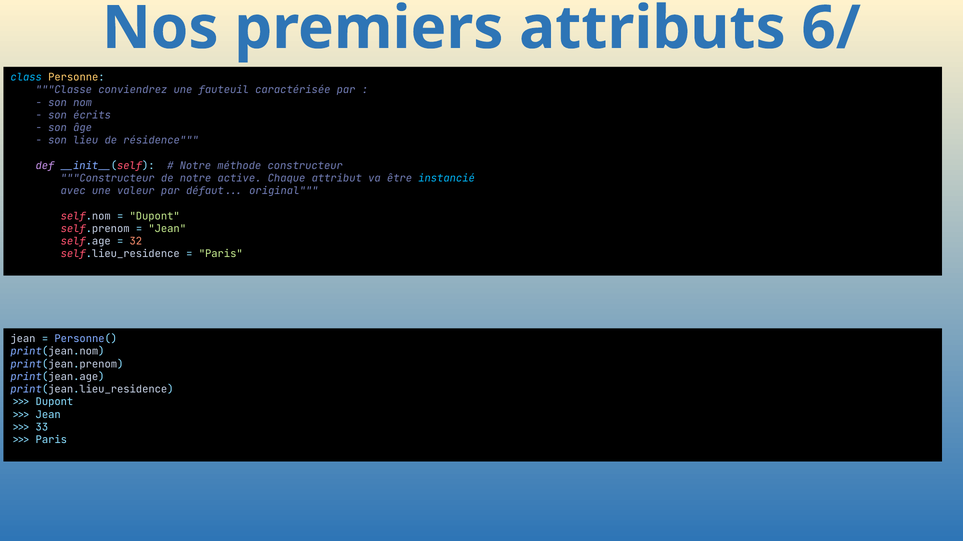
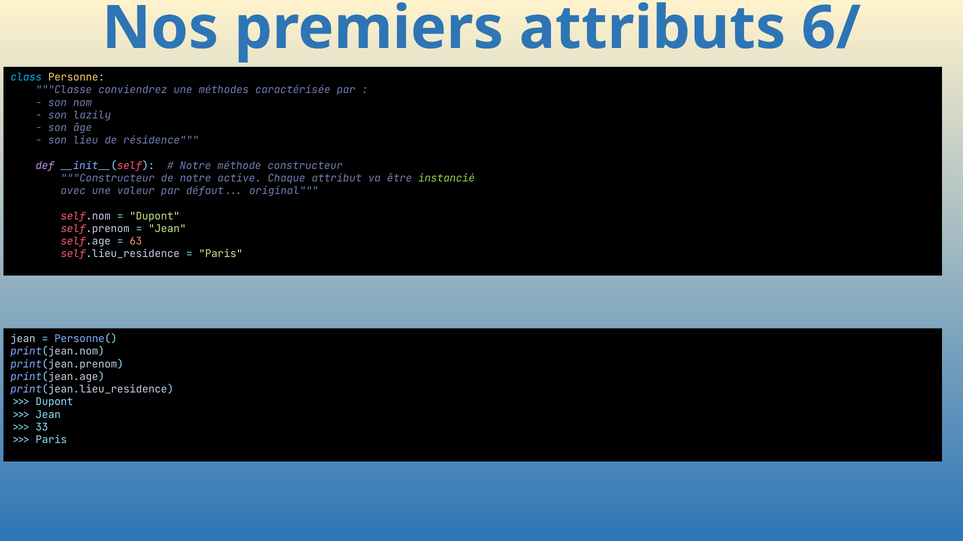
fauteuil: fauteuil -> méthodes (224, 90)
écrits: écrits -> lazily (92, 115)
instancié colour: light blue -> light green (447, 178)
32: 32 -> 63 (136, 242)
